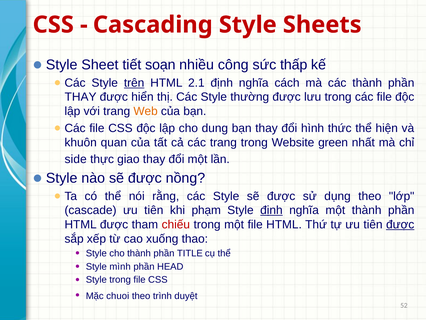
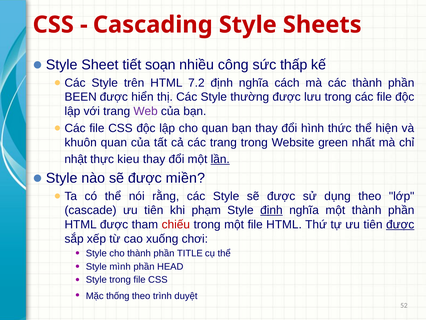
trên underline: present -> none (134, 83)
2.1: 2.1 -> 7.2 (196, 83)
THAY: THAY -> BEEN (81, 97)
Web colour: orange -> purple (146, 111)
cho dung: dung -> quan (215, 128)
side: side -> nhật (76, 159)
giao: giao -> kieu (128, 159)
lần underline: none -> present (220, 159)
nồng: nồng -> miền (185, 178)
thao: thao -> chơi (195, 238)
chuoi: chuoi -> thống (118, 296)
